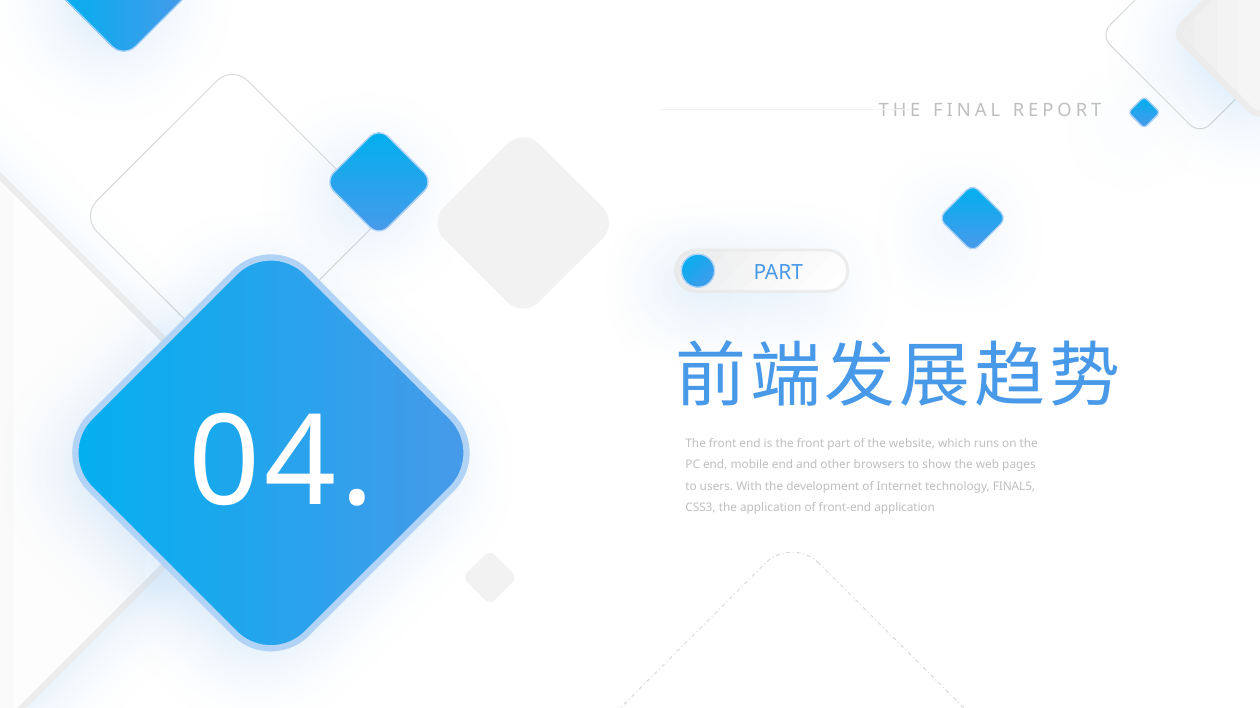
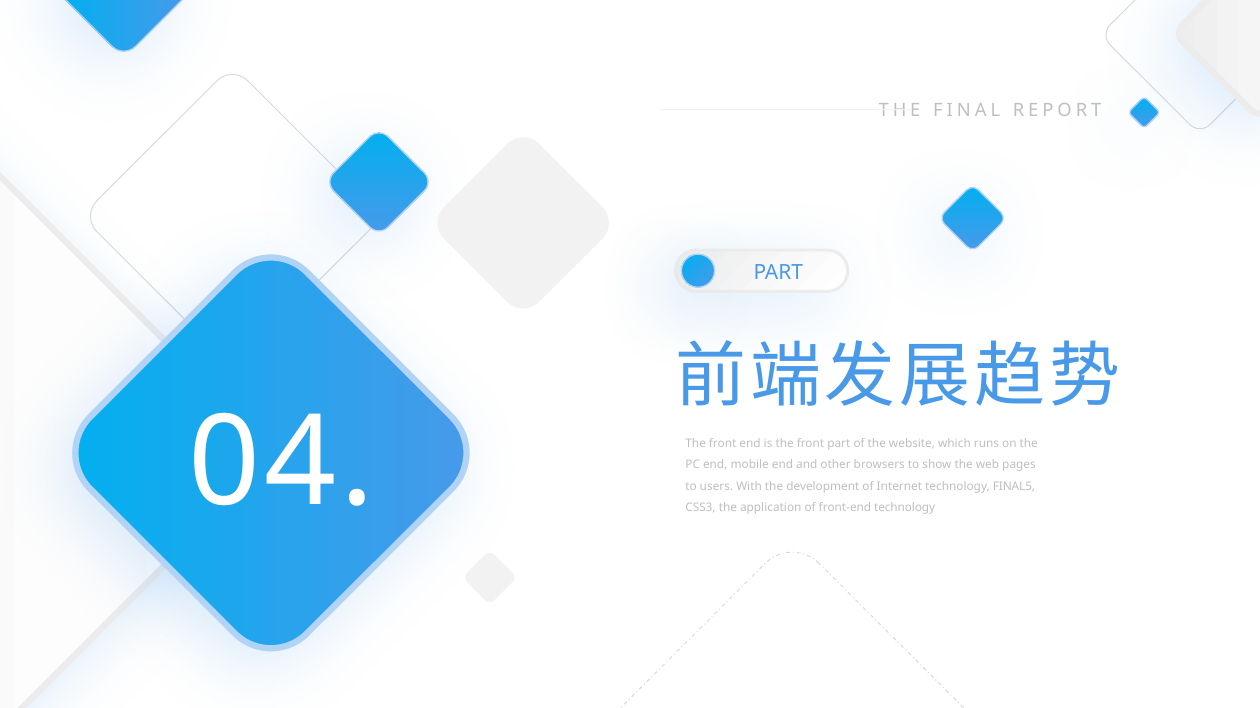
front-end application: application -> technology (905, 508)
